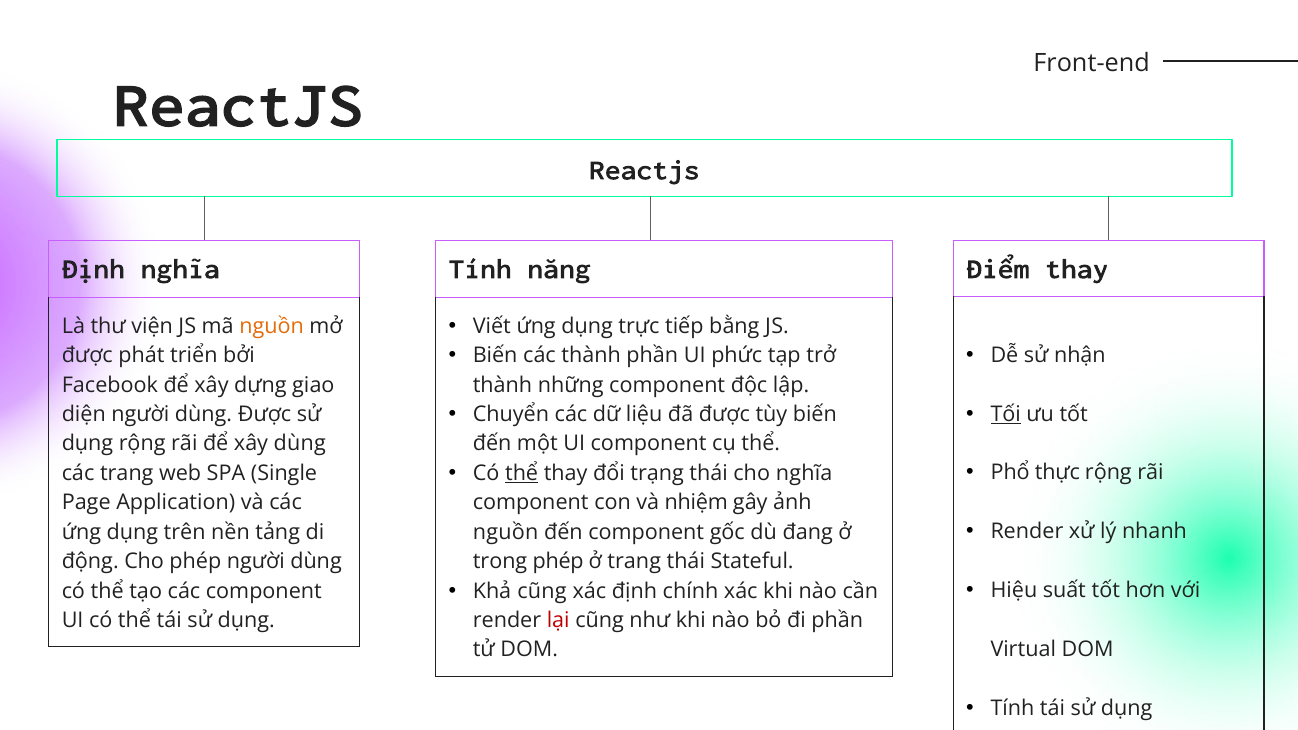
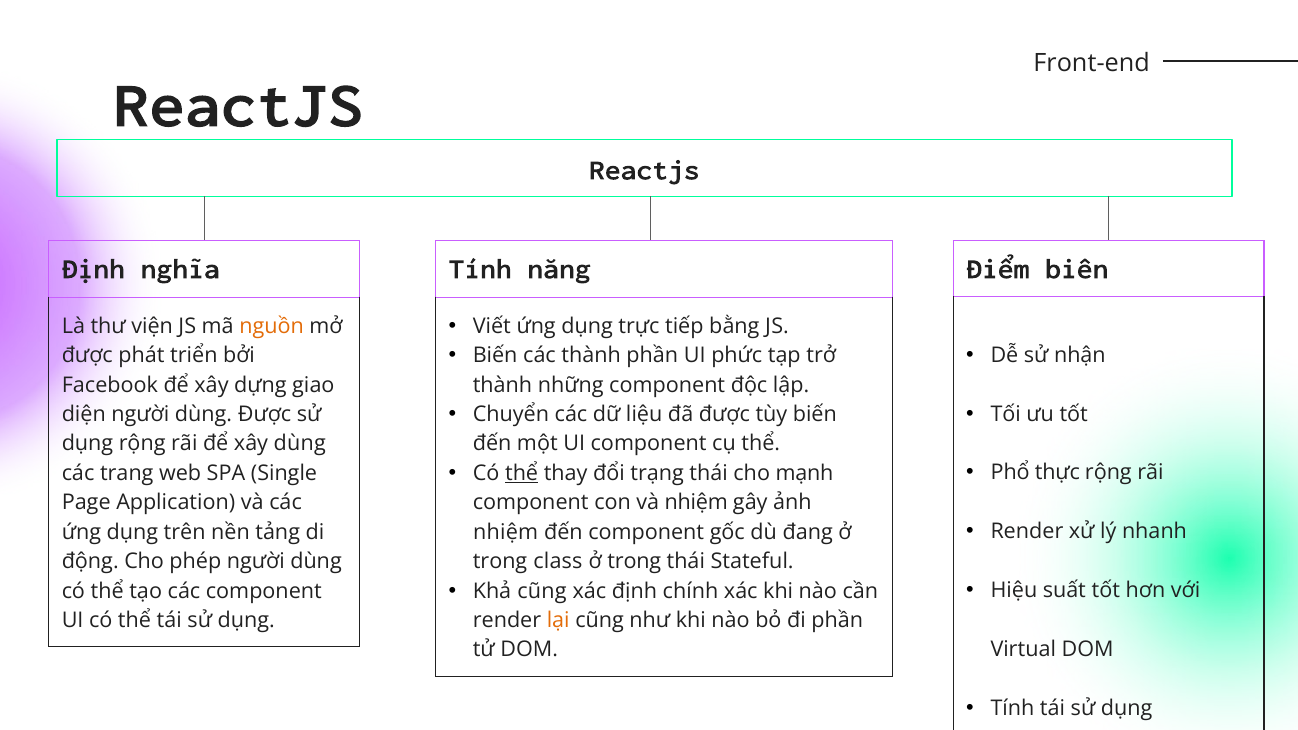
Điểm thay: thay -> biên (1077, 269)
Tối underline: present -> none (1006, 414)
cho nghĩa: nghĩa -> mạnh (804, 473)
nguồn: nguồn -> nhiệm (506, 532)
trong phép: phép -> class (558, 562)
trang: trang -> trong (634, 562)
lại colour: red -> orange (558, 621)
